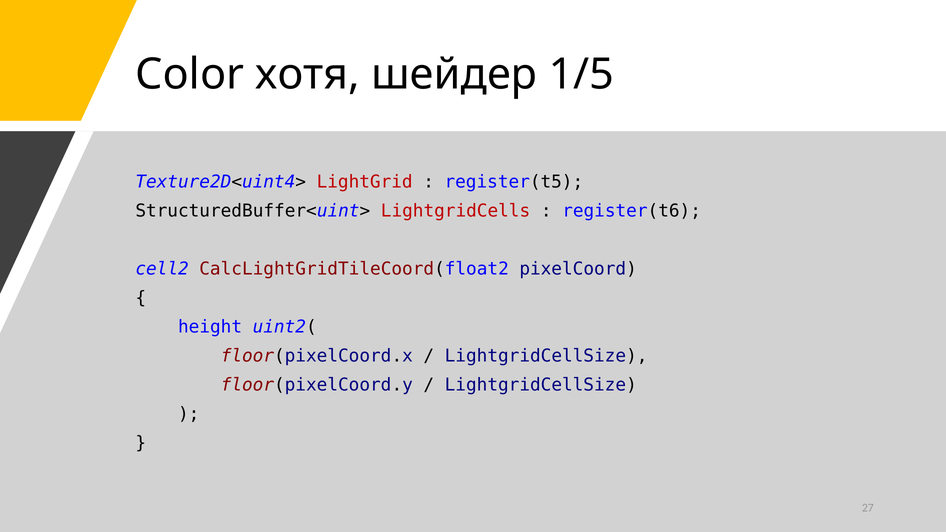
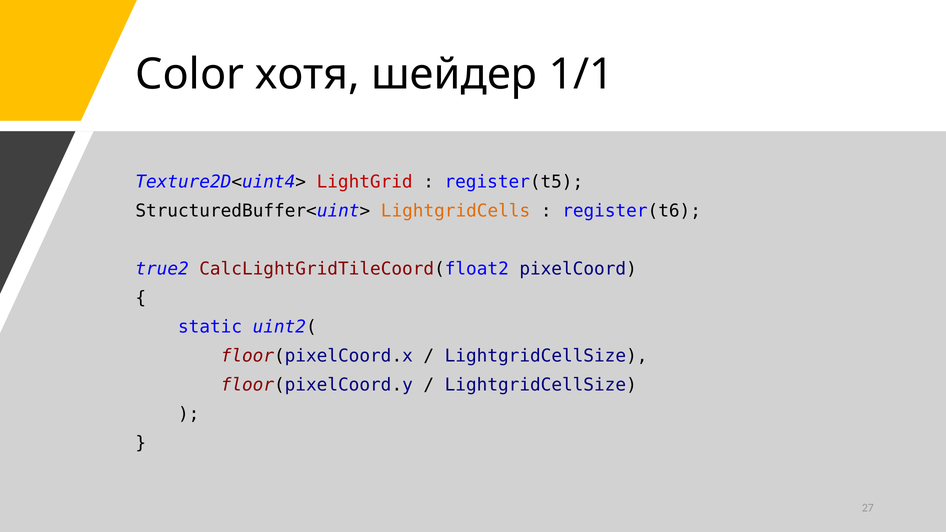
1/5: 1/5 -> 1/1 (581, 74)
LightgridCells colour: red -> orange (456, 211)
cell2: cell2 -> true2 (162, 269)
height: height -> static (210, 327)
